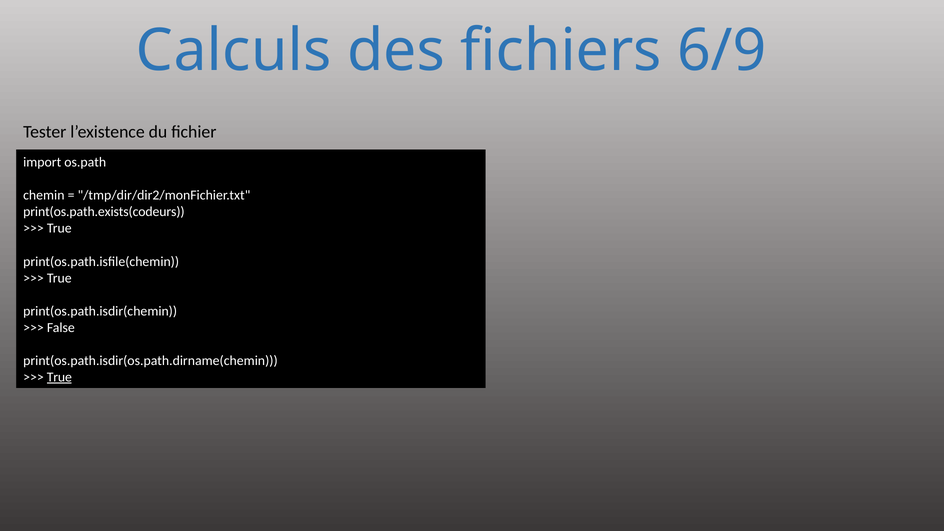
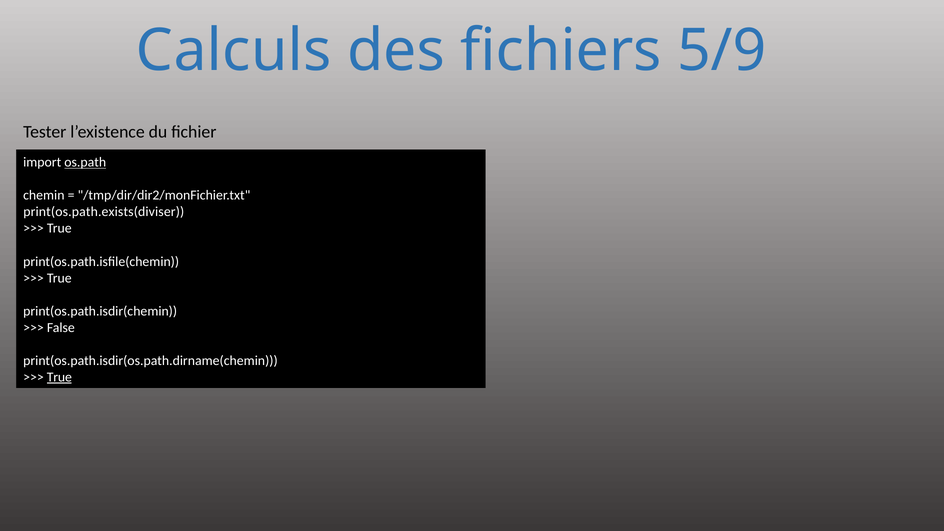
6/9: 6/9 -> 5/9 (722, 51)
os.path underline: none -> present (85, 162)
print(os.path.exists(codeurs: print(os.path.exists(codeurs -> print(os.path.exists(diviser (104, 212)
